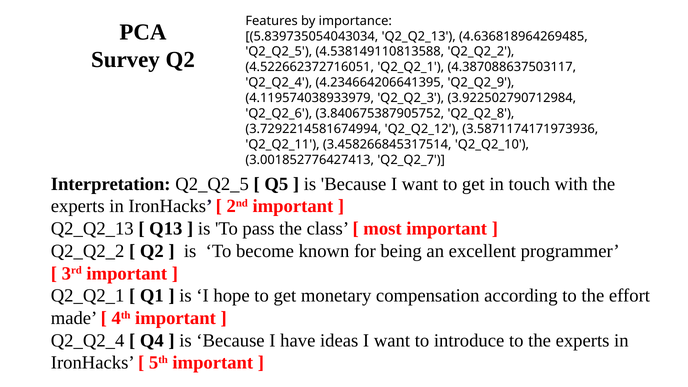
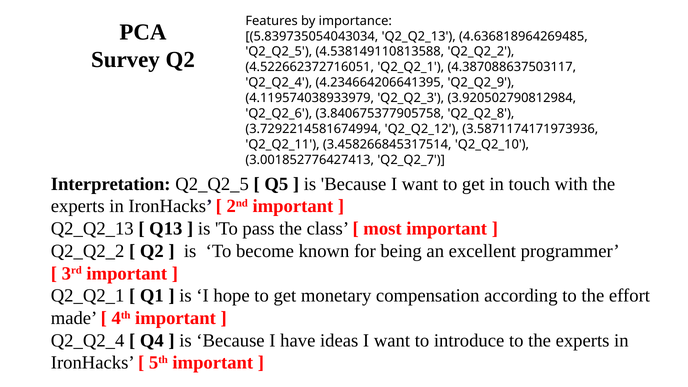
3.922502790712984: 3.922502790712984 -> 3.920502790812984 (512, 98)
3.840675387905752: 3.840675387905752 -> 3.840675377905758 (380, 114)
